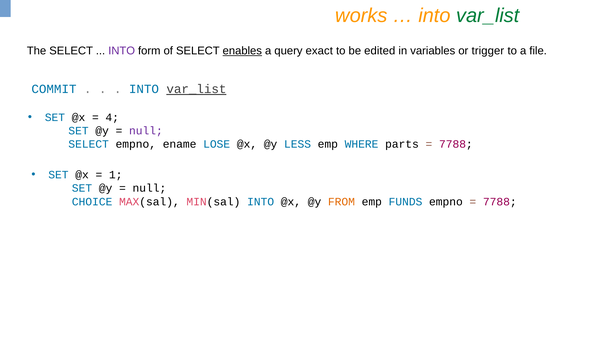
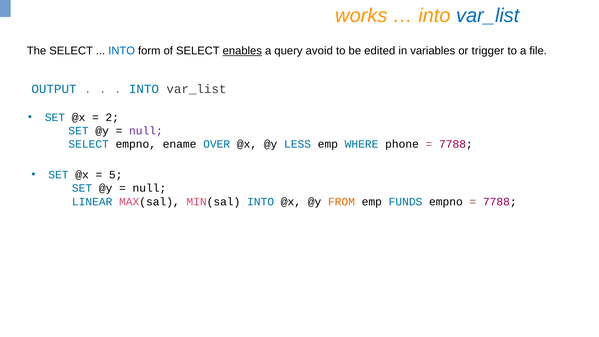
var_list colour: green -> blue (488, 16)
INTO colour: purple -> blue (122, 51)
exact: exact -> avoid (319, 51)
COMMIT: COMMIT -> OUTPUT (54, 89)
var_list underline: present -> none (196, 89)
4: 4 -> 2 (112, 117)
LOSE: LOSE -> OVER (217, 144)
parts: parts -> phone (402, 144)
1: 1 -> 5 (116, 175)
CHOICE: CHOICE -> LINEAR (92, 202)
